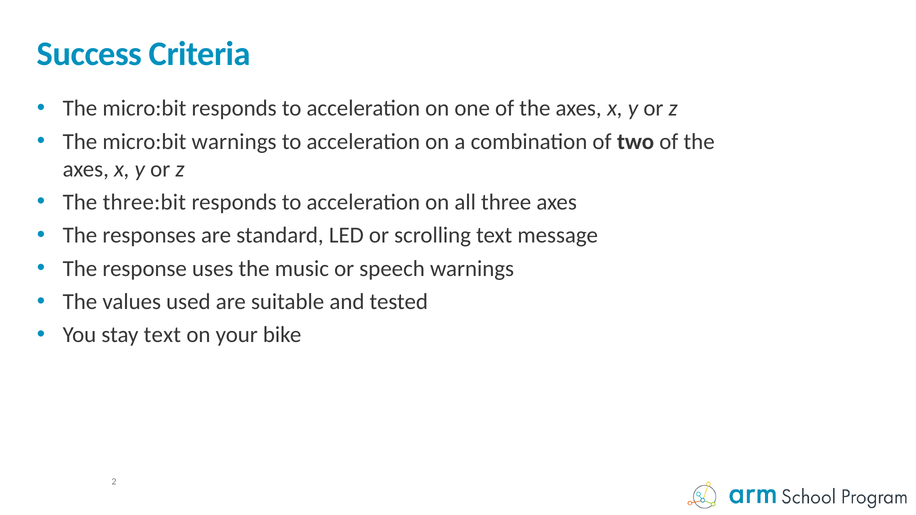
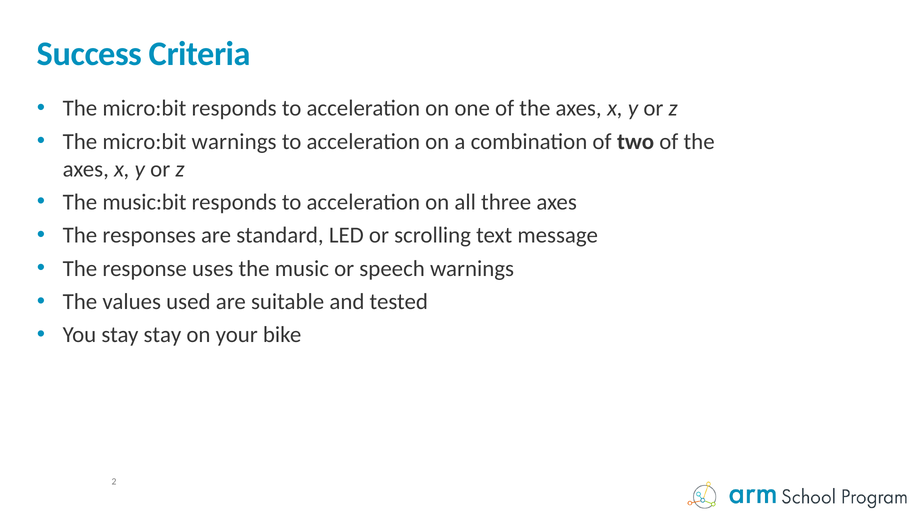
three:bit: three:bit -> music:bit (144, 202)
stay text: text -> stay (162, 335)
